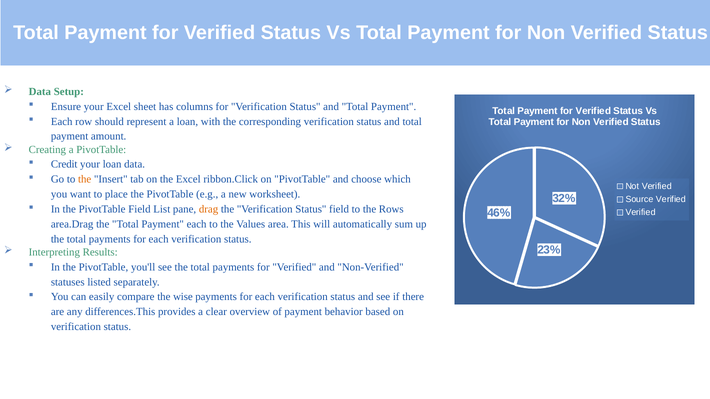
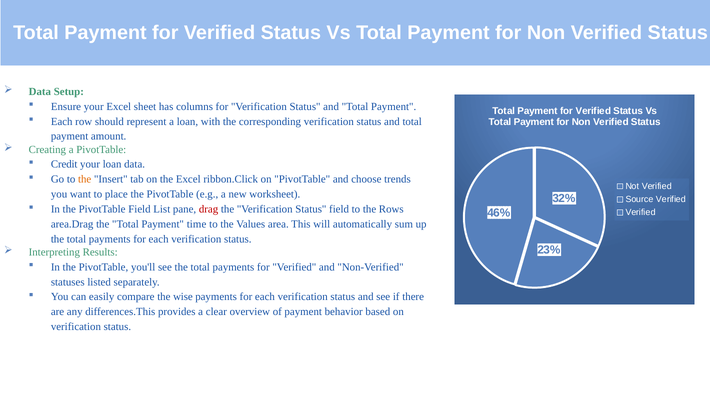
which: which -> trends (397, 179)
drag colour: orange -> red (209, 209)
Payment each: each -> time (197, 224)
